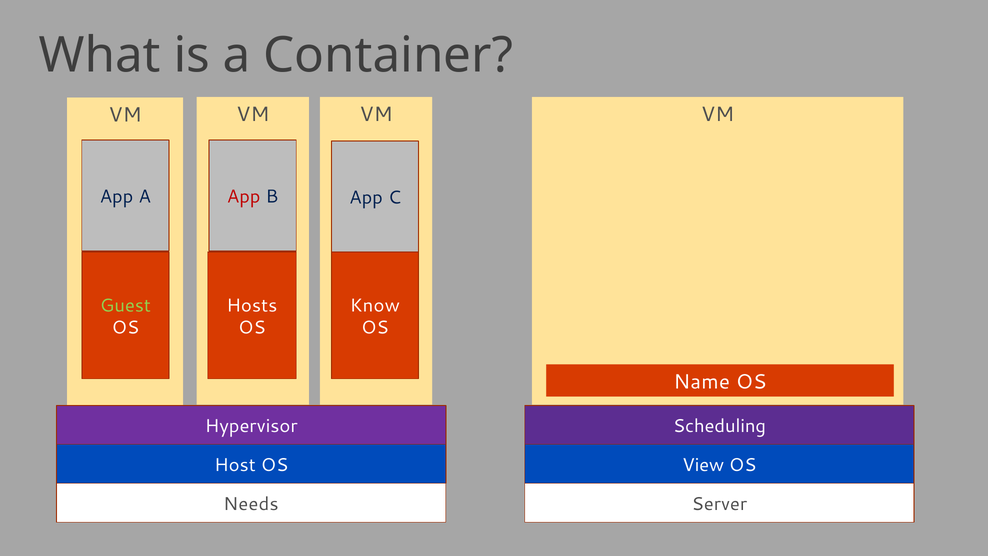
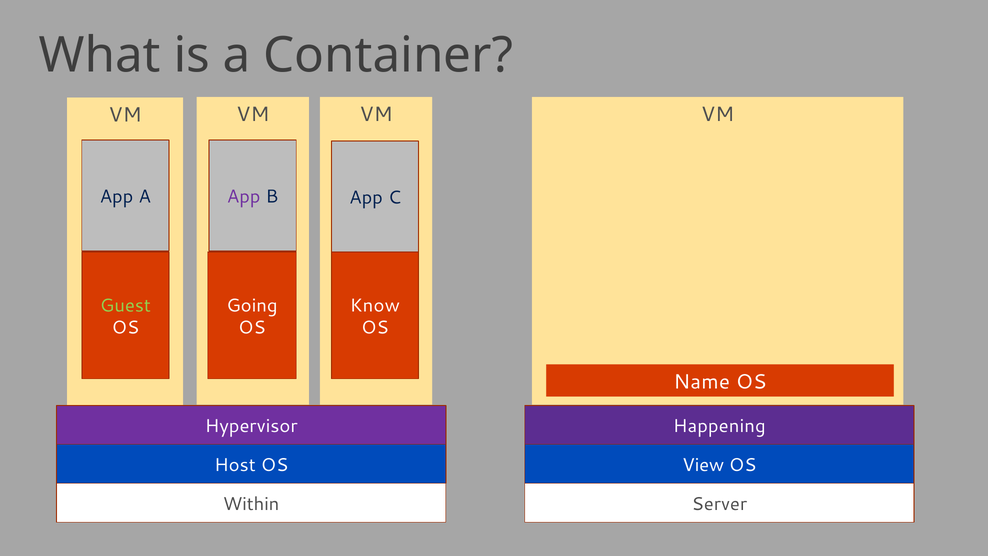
App colour: red -> purple (244, 197)
Hosts: Hosts -> Going (252, 305)
Scheduling: Scheduling -> Happening (719, 426)
Needs: Needs -> Within (251, 504)
